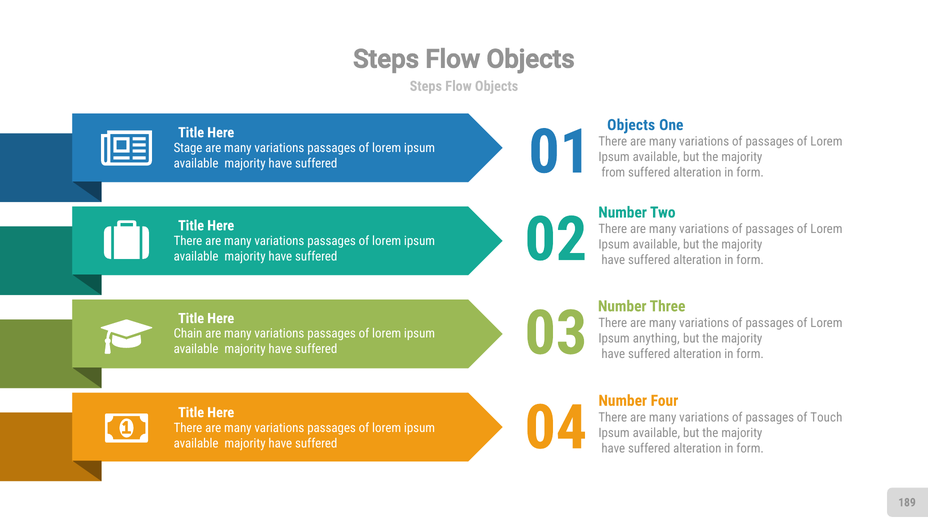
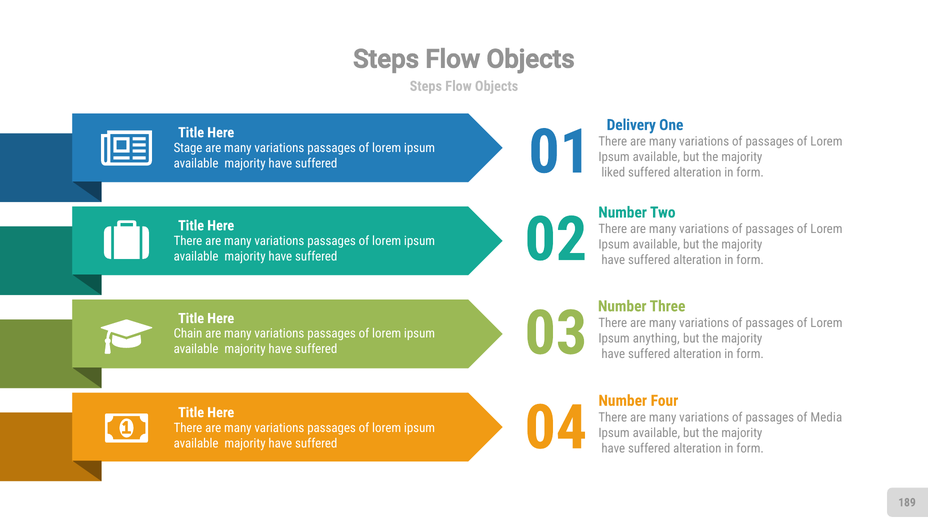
Objects: Objects -> Delivery (631, 125)
from: from -> liked (613, 173)
Touch: Touch -> Media (826, 417)
